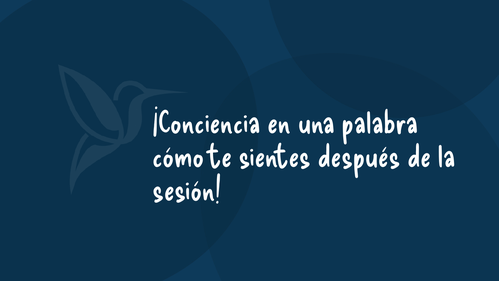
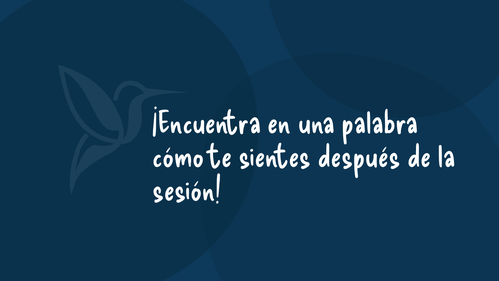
¡Conciencia: ¡Conciencia -> ¡Encuentra (207, 123)
